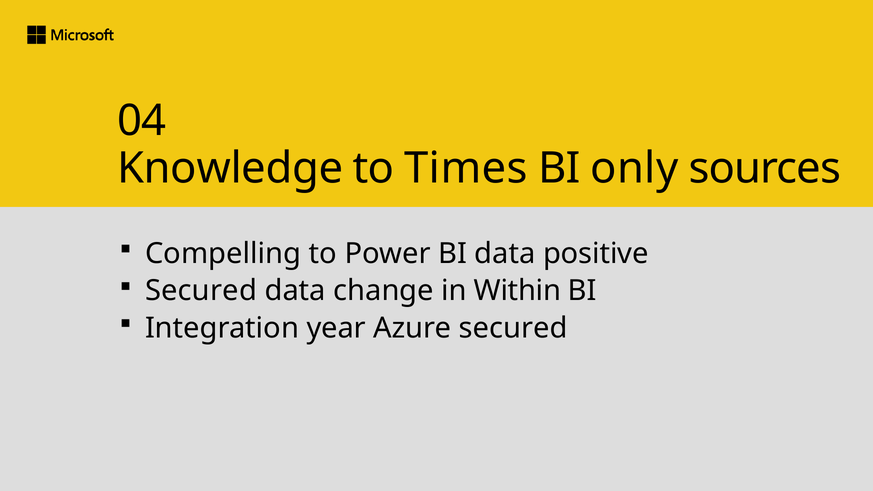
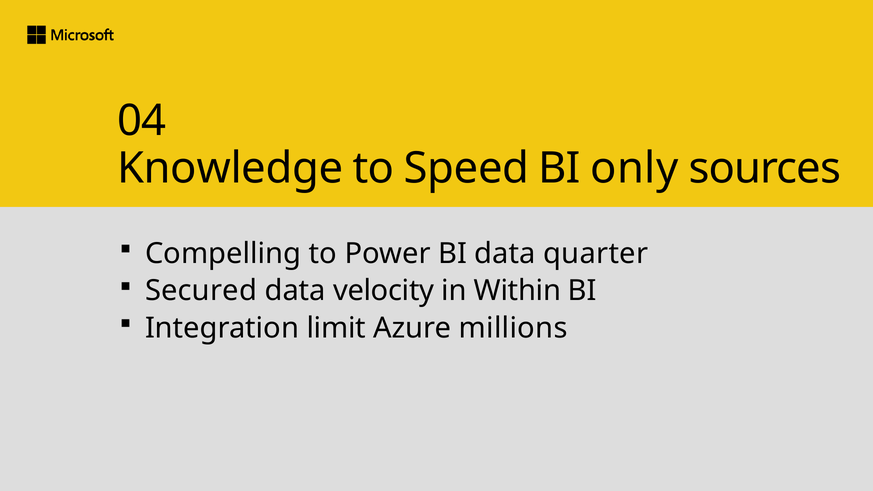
Times: Times -> Speed (466, 168)
positive: positive -> quarter (596, 254)
change: change -> velocity (384, 291)
year: year -> limit (336, 328)
Azure secured: secured -> millions (513, 328)
